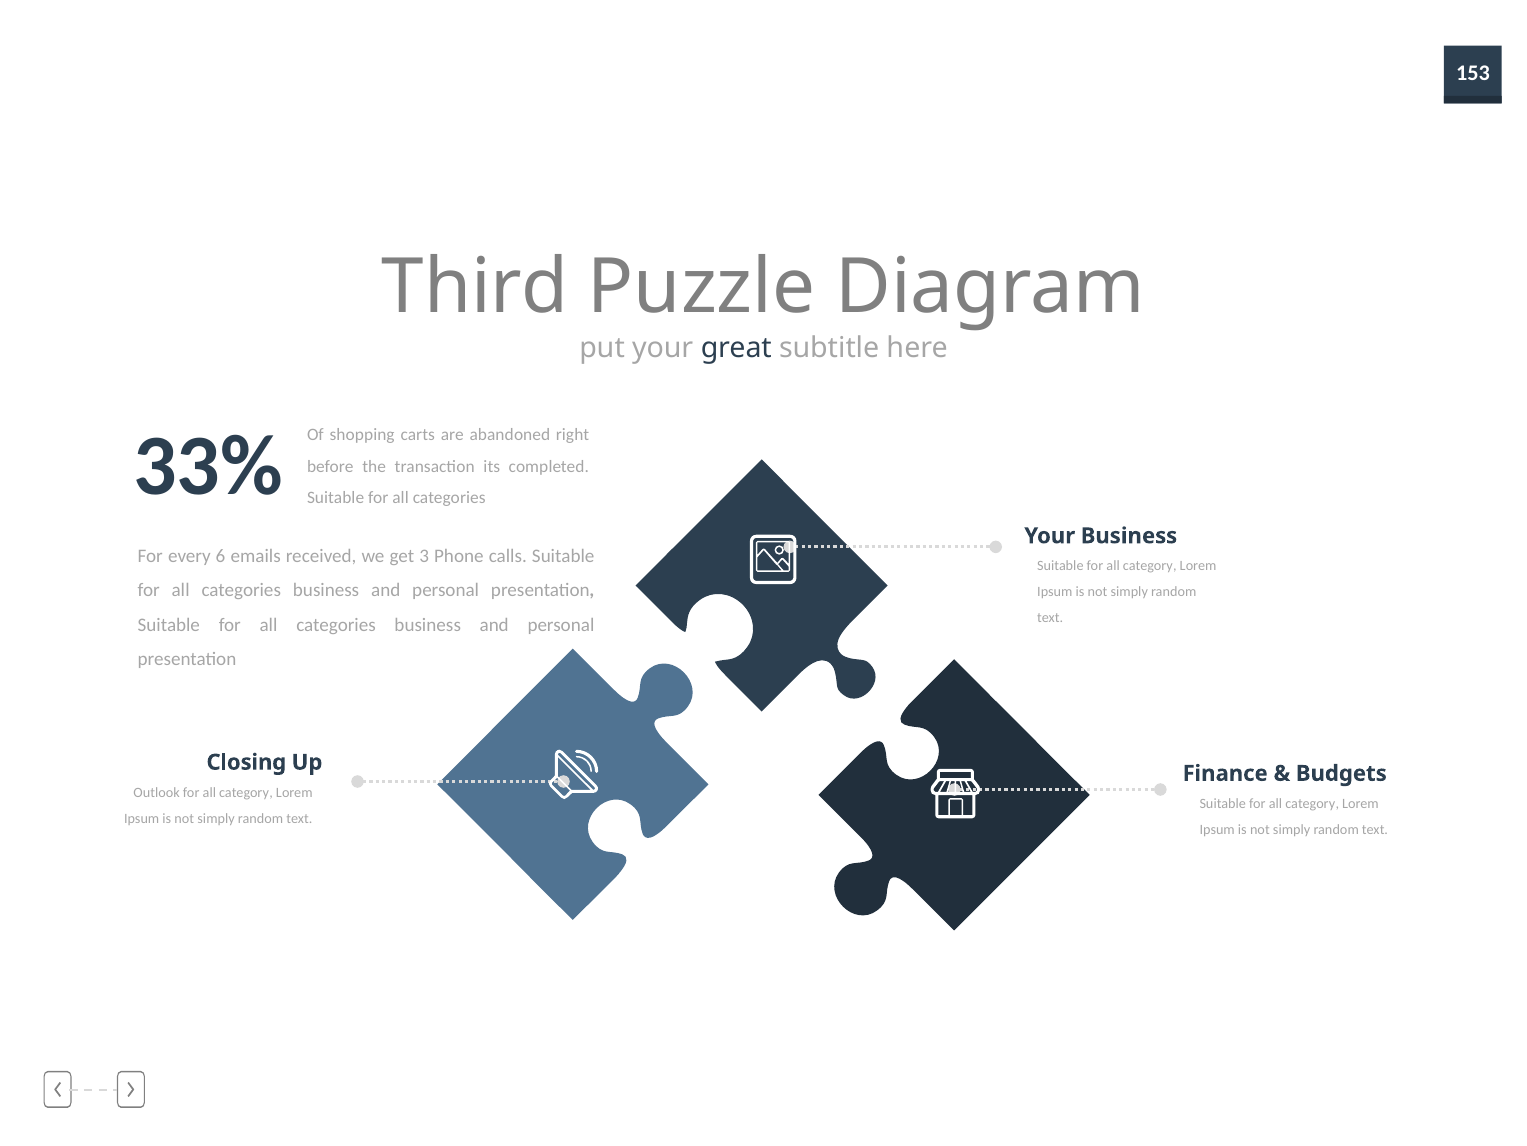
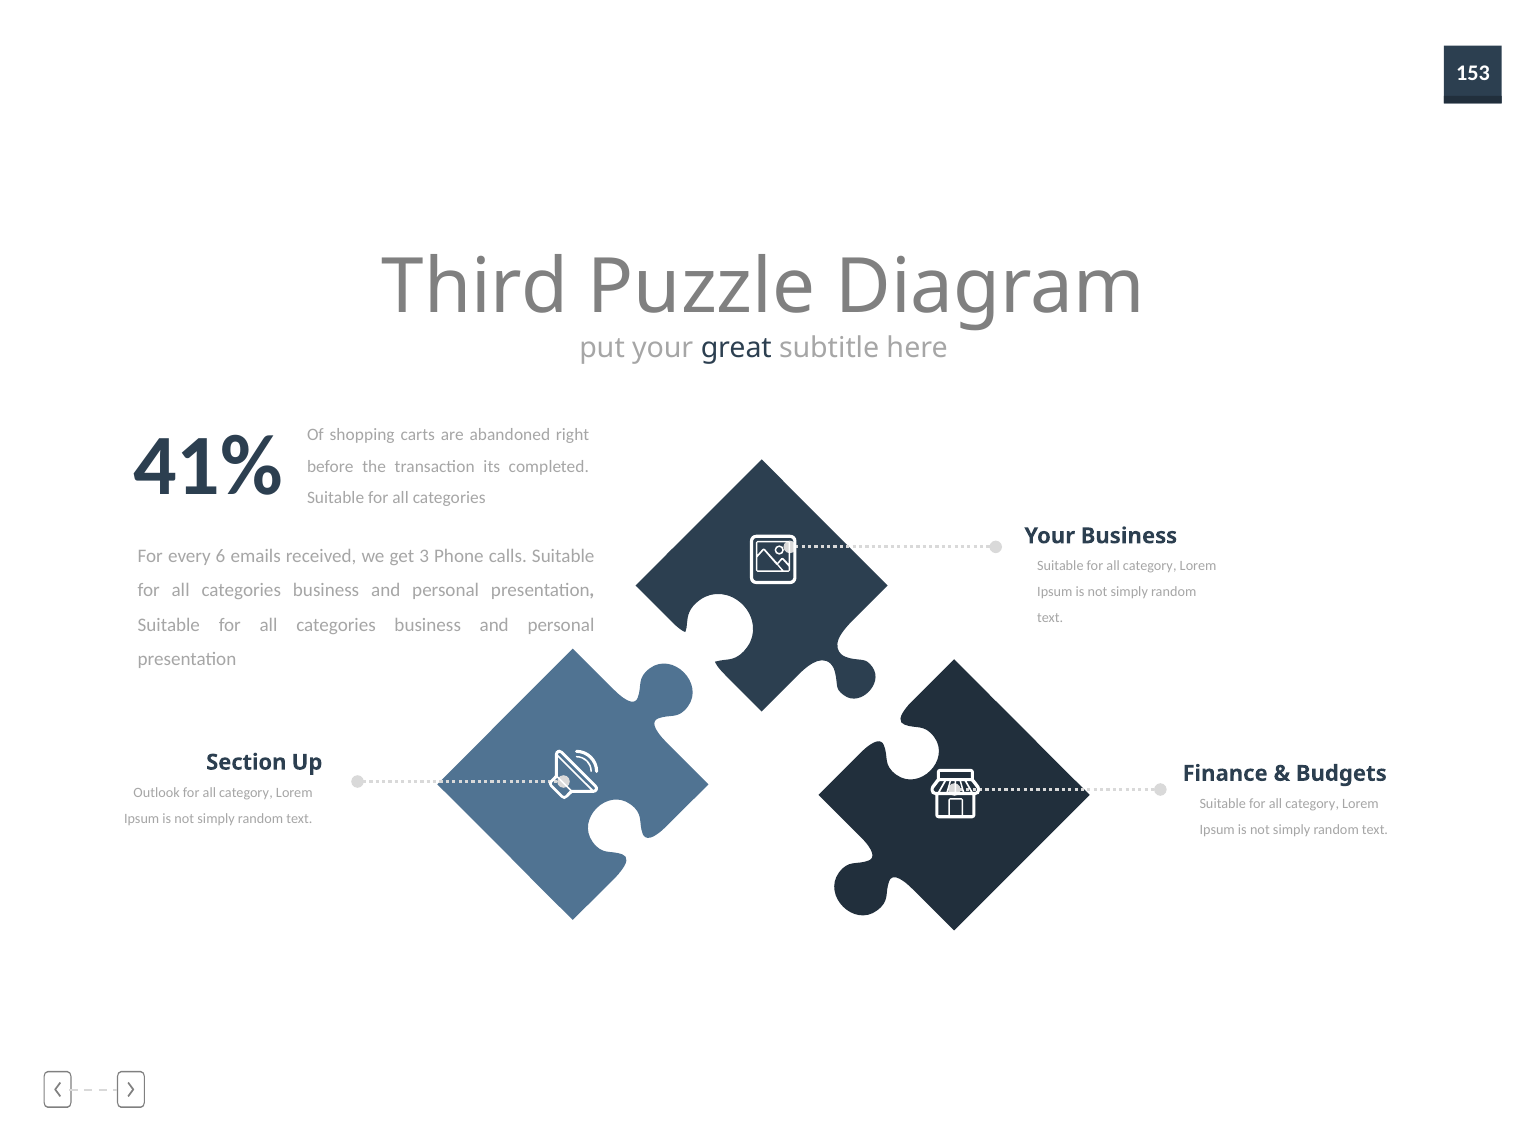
33%: 33% -> 41% (208, 466)
Closing: Closing -> Section (246, 762)
